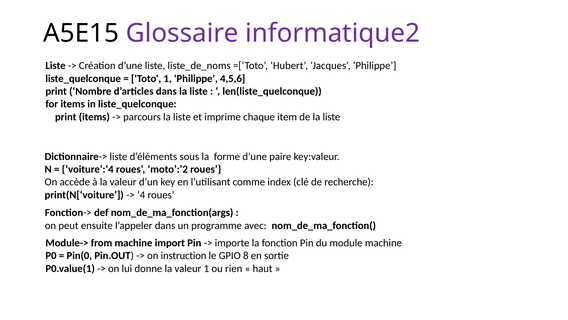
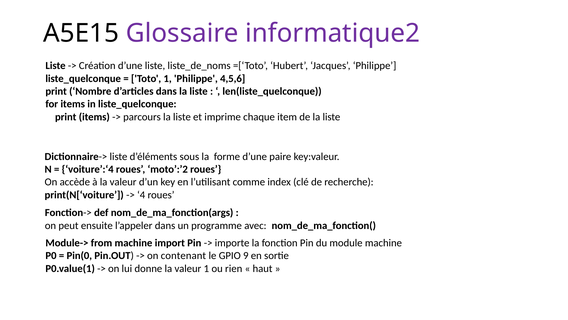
instruction: instruction -> contenant (183, 255)
8: 8 -> 9 (246, 255)
